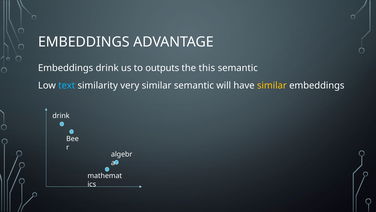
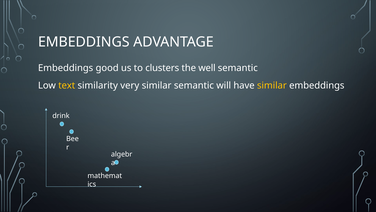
drink: drink -> good (107, 68)
outputs: outputs -> clusters (162, 68)
this: this -> well (207, 68)
text colour: light blue -> yellow (67, 85)
